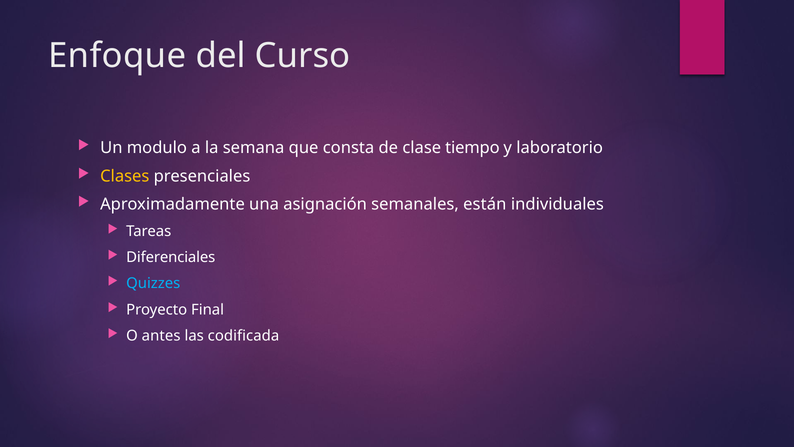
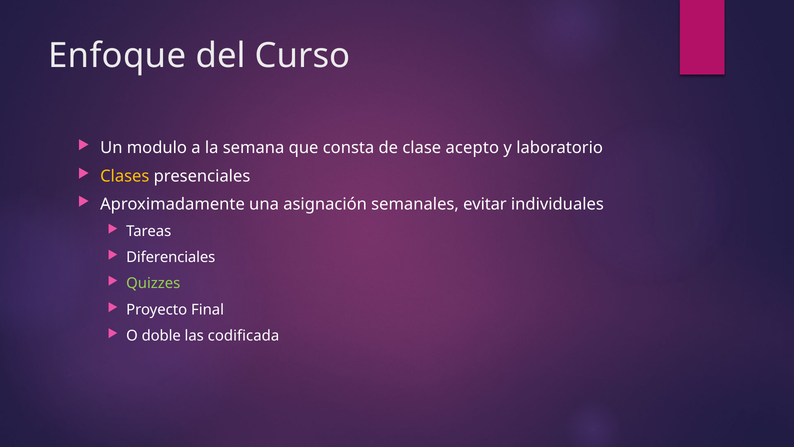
tiempo: tiempo -> acepto (472, 148)
están: están -> evitar (485, 204)
Quizzes colour: light blue -> light green (153, 283)
antes: antes -> doble (161, 336)
